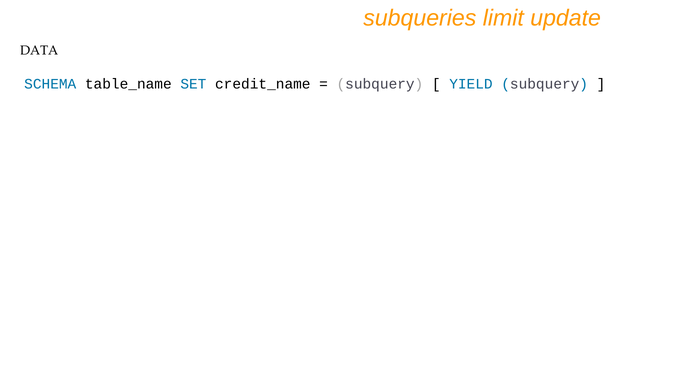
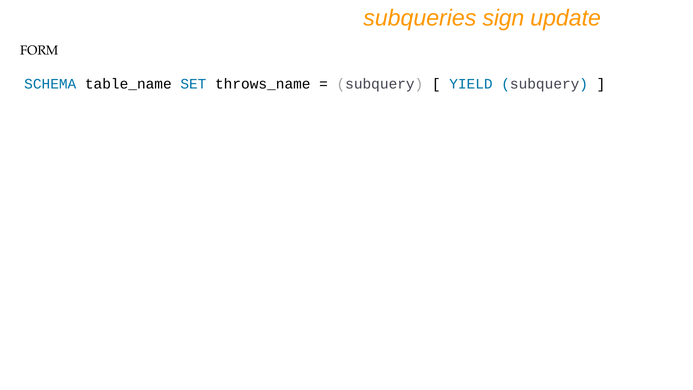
limit: limit -> sign (503, 18)
DATA: DATA -> FORM (39, 51)
credit_name: credit_name -> throws_name (263, 84)
